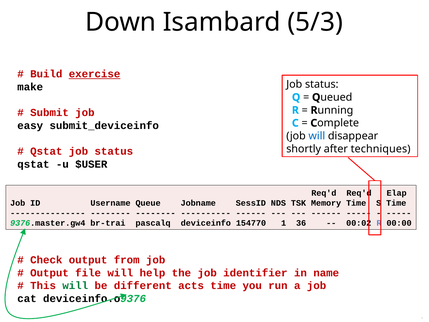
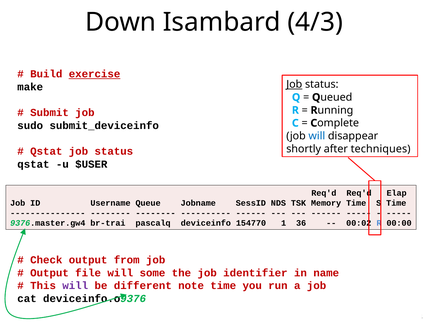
5/3: 5/3 -> 4/3 (315, 22)
Job underline: none -> present (294, 84)
easy: easy -> sudo (30, 125)
help: help -> some (152, 273)
will colour: green -> purple (75, 286)
acts: acts -> note (191, 286)
